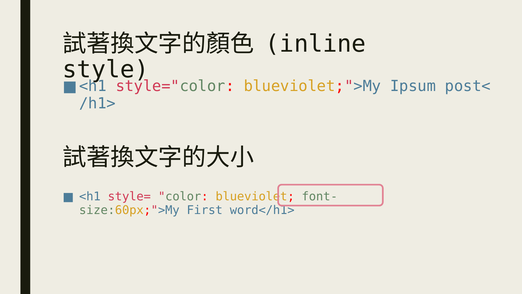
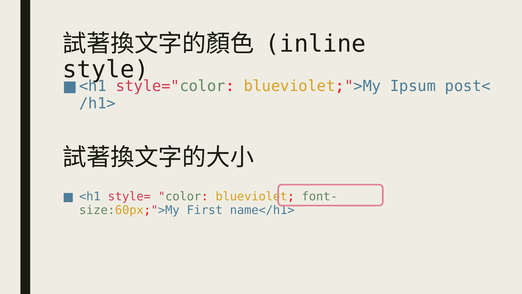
word</h1>: word</h1> -> name</h1> (262, 210)
